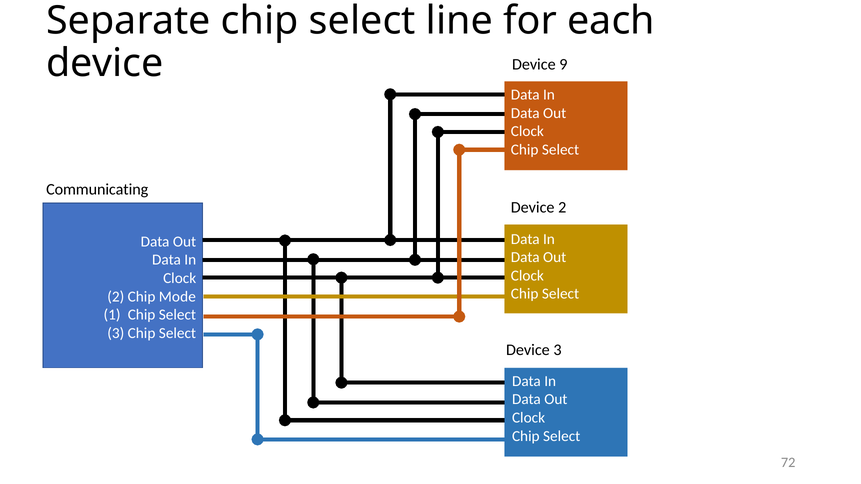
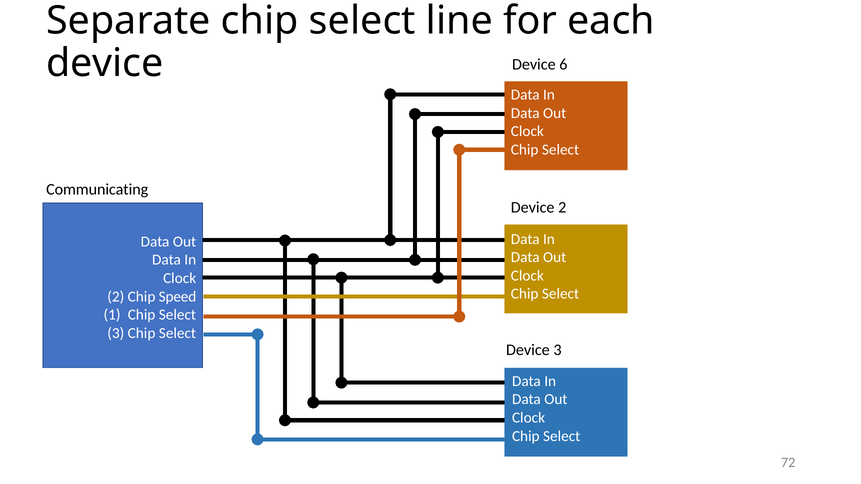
9: 9 -> 6 (563, 64)
Mode: Mode -> Speed (178, 297)
